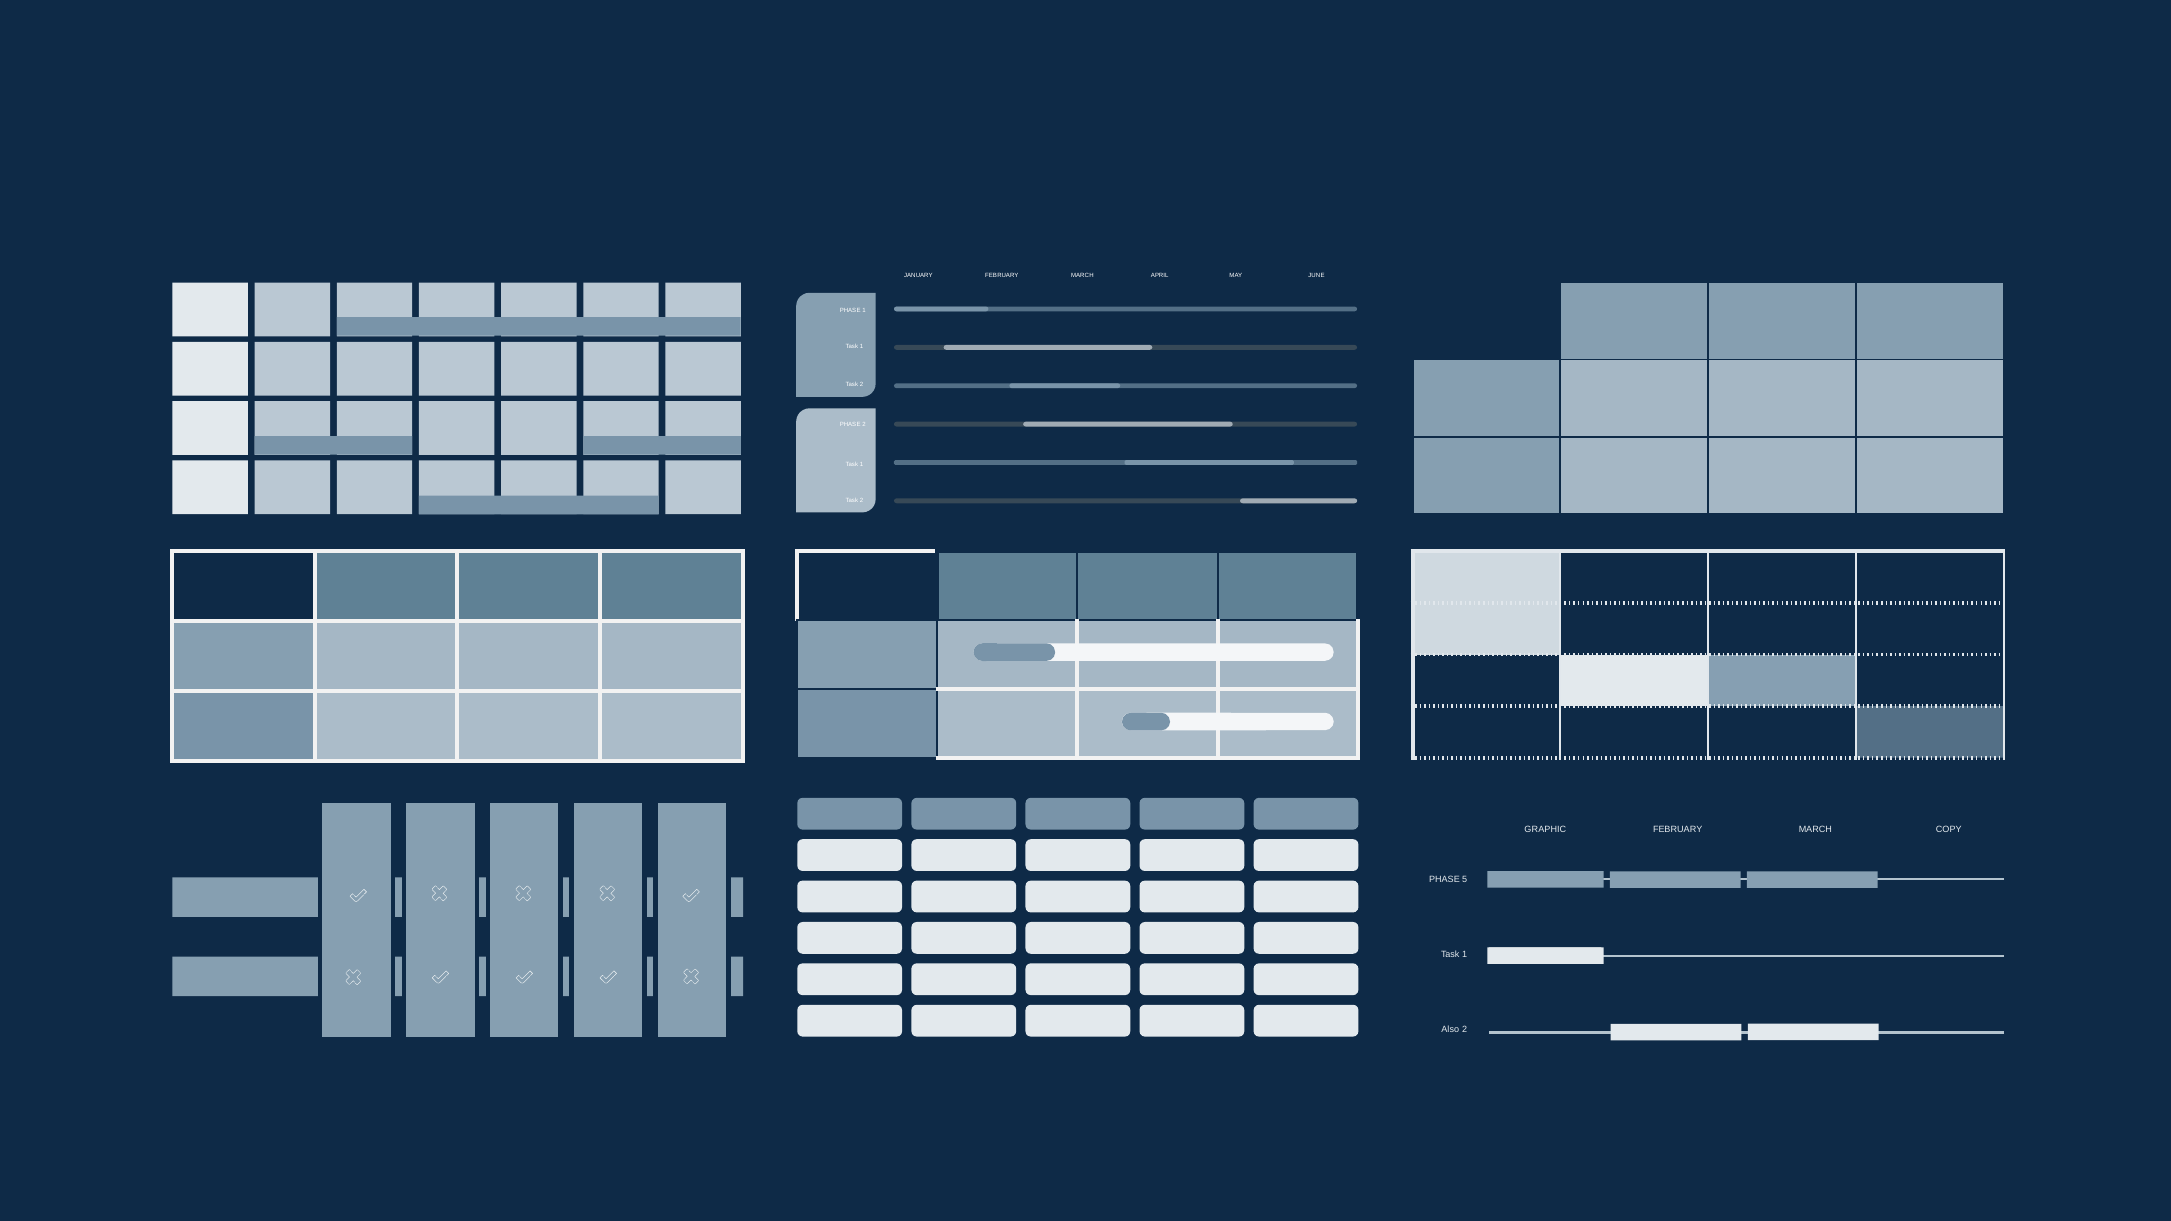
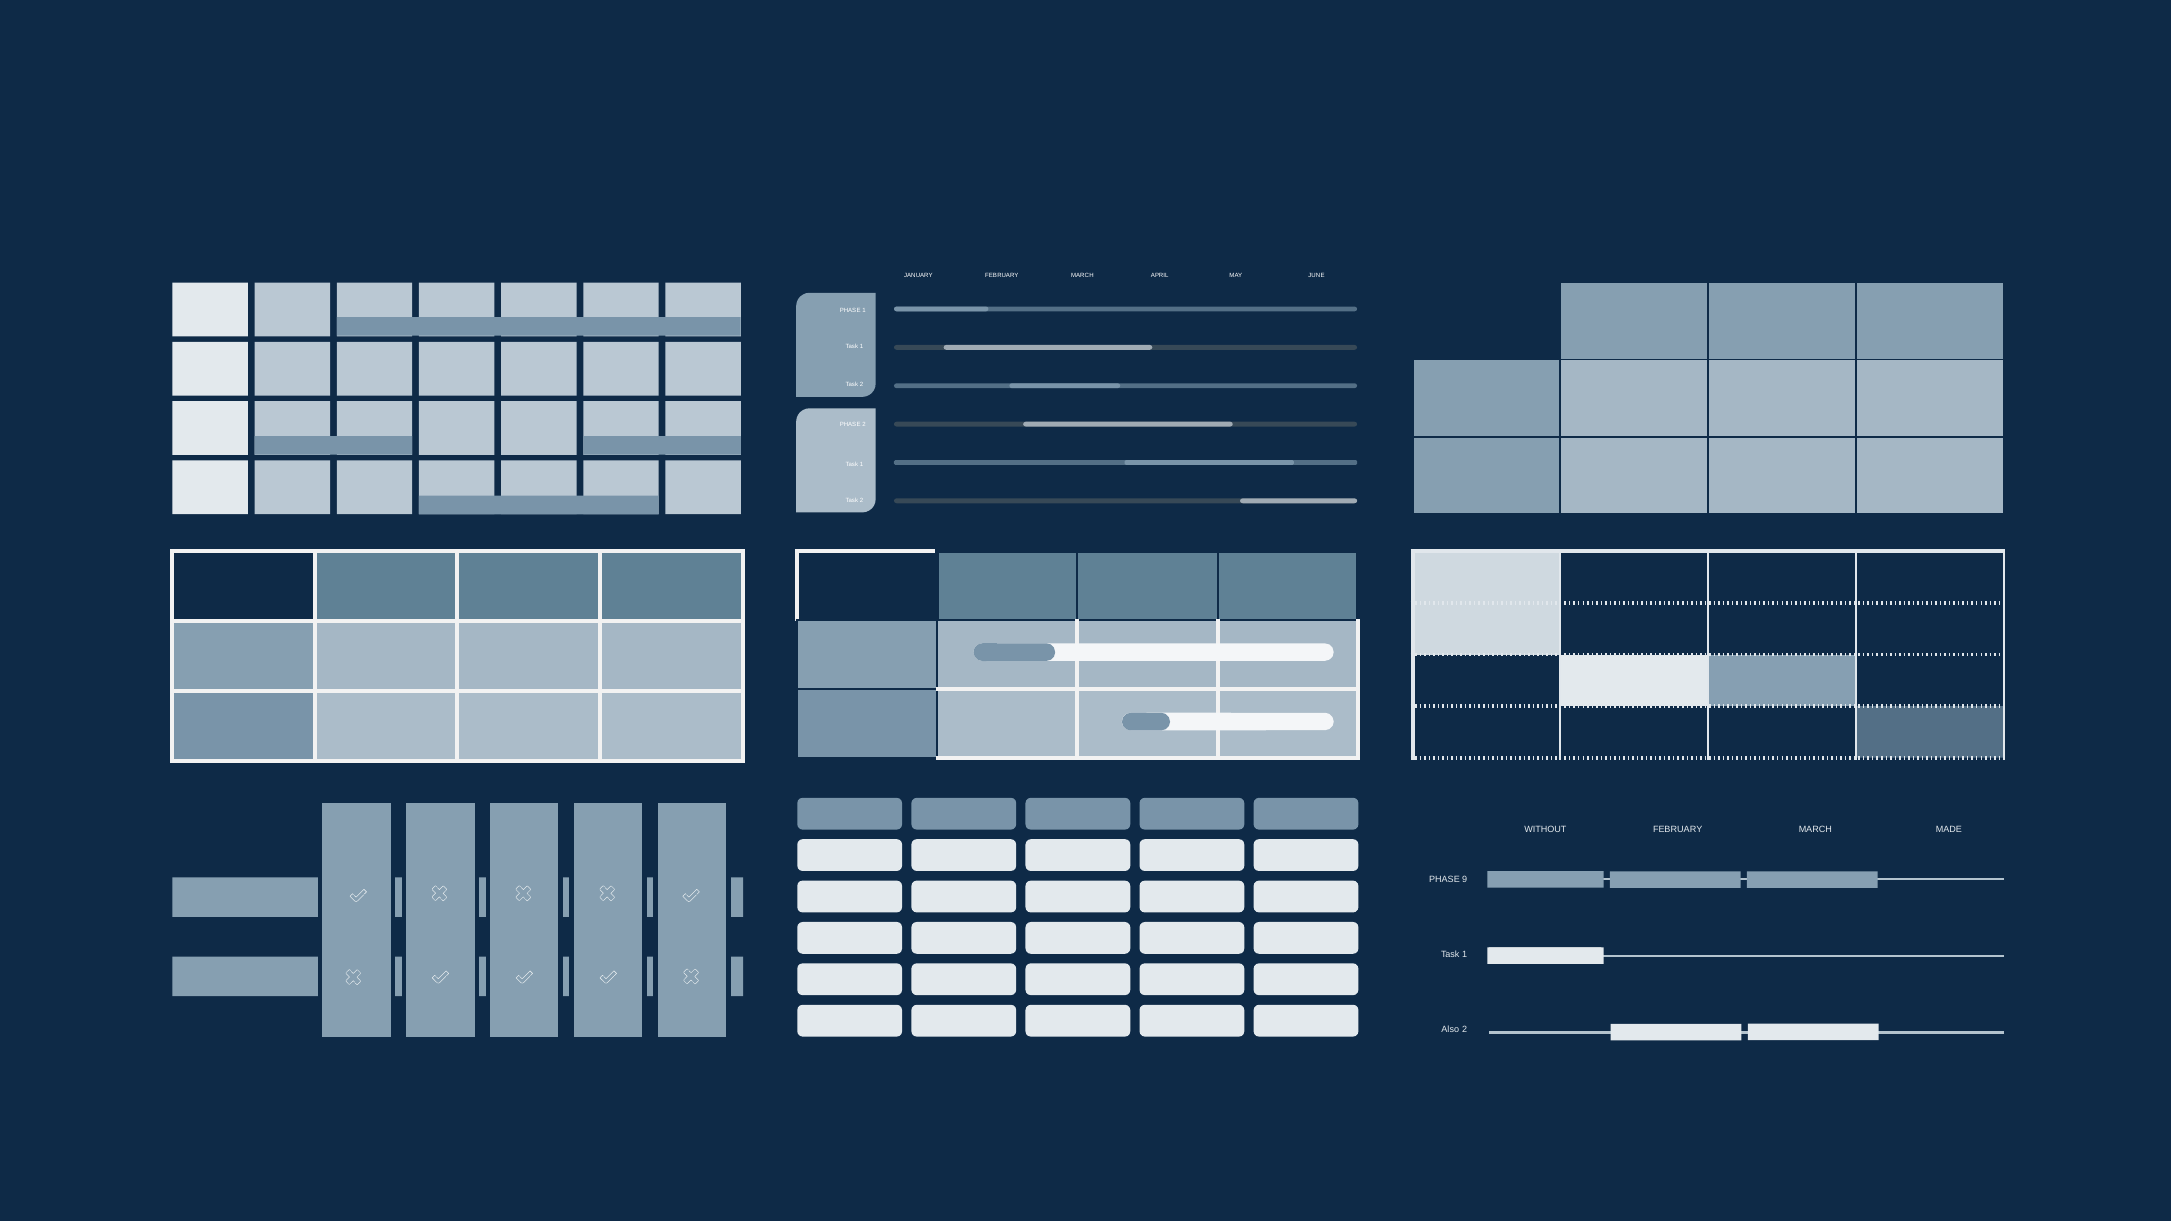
GRAPHIC: GRAPHIC -> WITHOUT (1545, 830)
COPY: COPY -> MADE (1949, 830)
5: 5 -> 9 (1465, 880)
